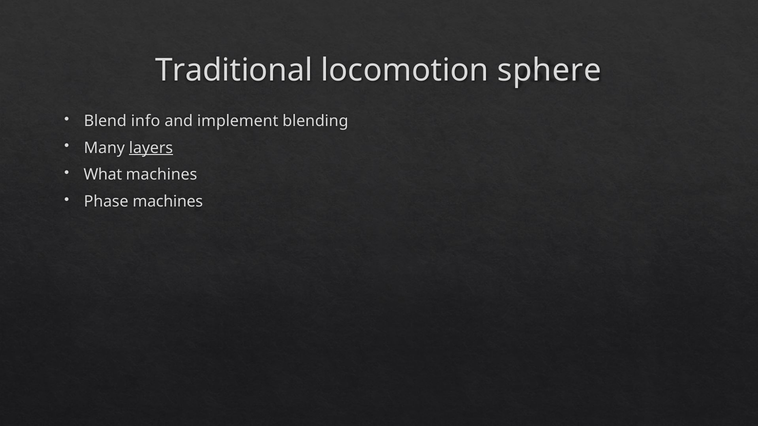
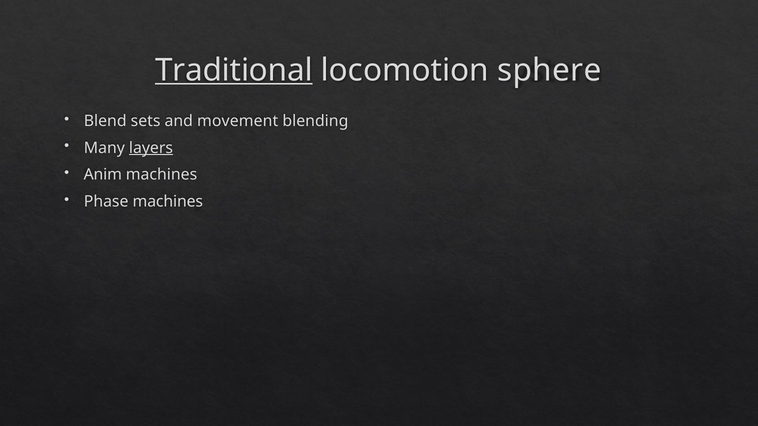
Traditional underline: none -> present (234, 70)
info: info -> sets (146, 121)
implement: implement -> movement (238, 121)
What: What -> Anim (103, 175)
